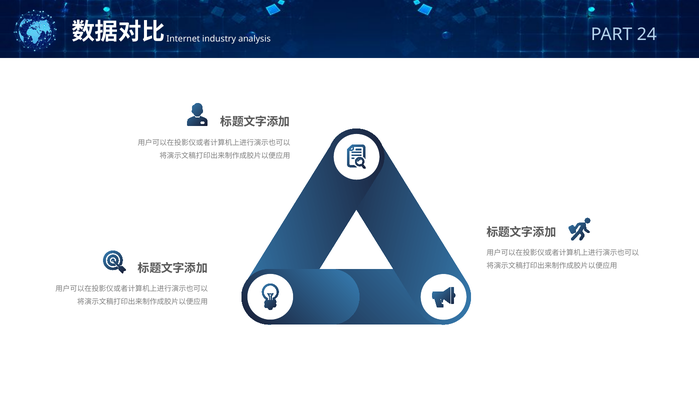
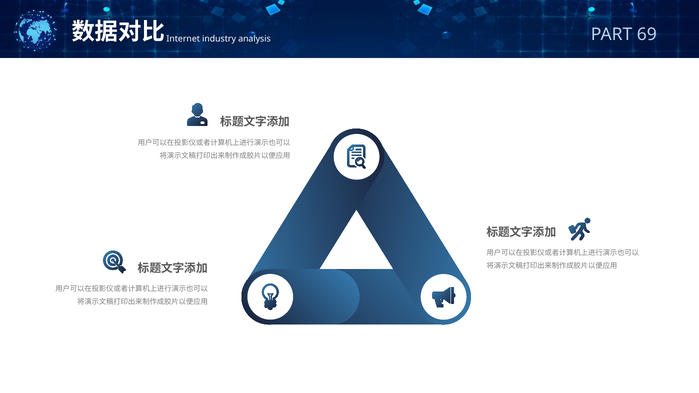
24: 24 -> 69 (647, 34)
